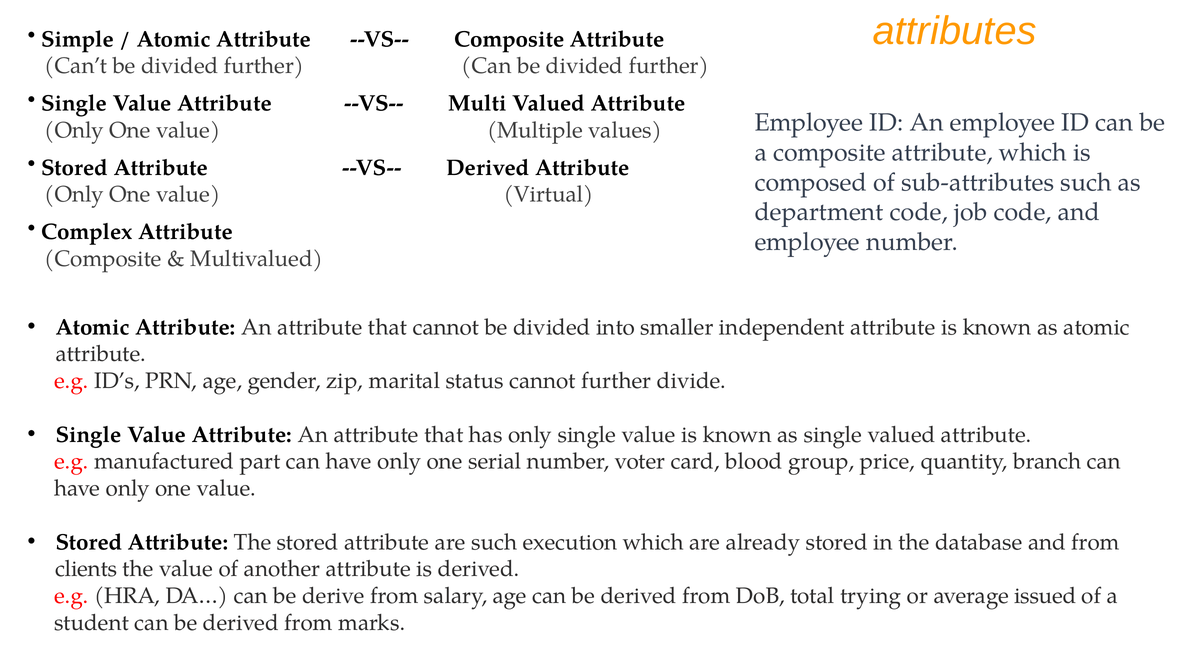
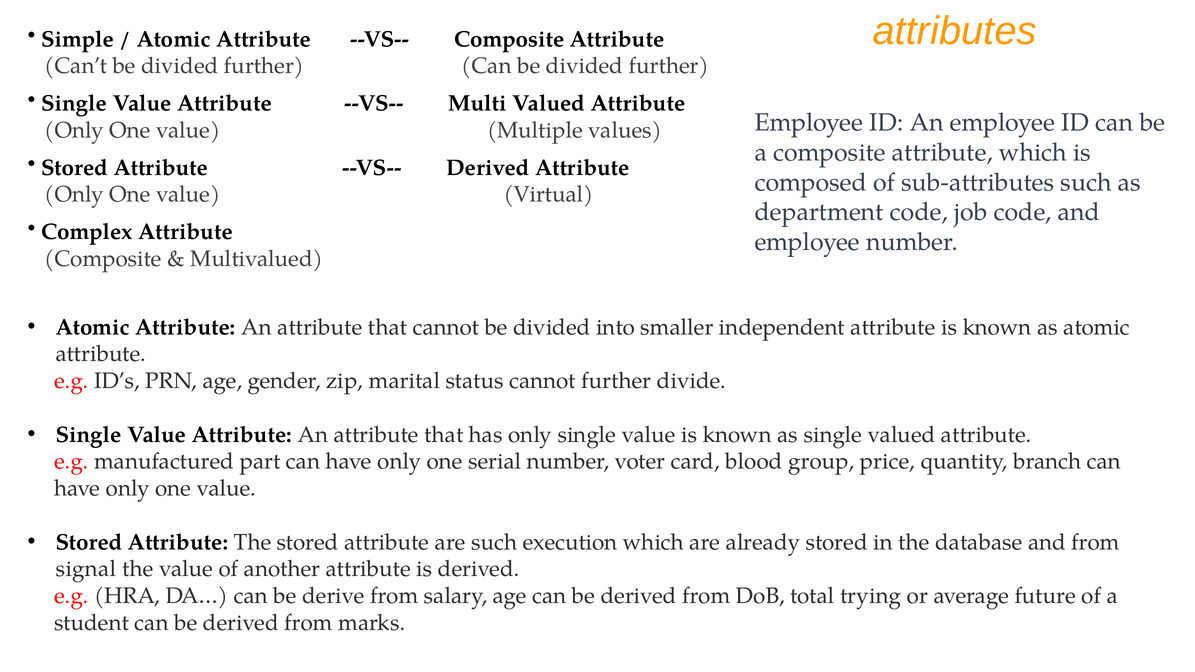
clients: clients -> signal (86, 569)
issued: issued -> future (1045, 596)
